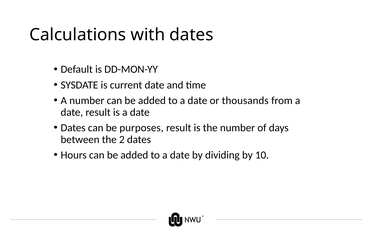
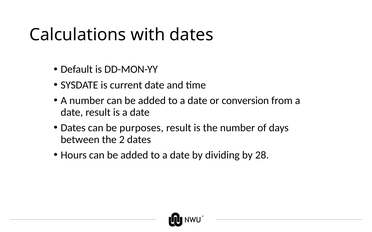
thousands: thousands -> conversion (245, 101)
10: 10 -> 28 (262, 155)
